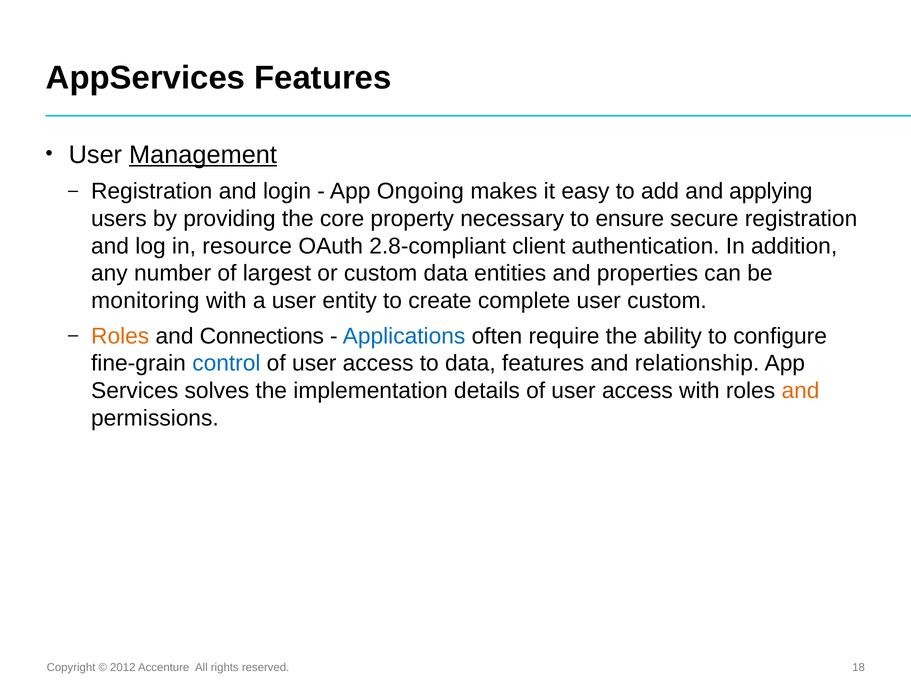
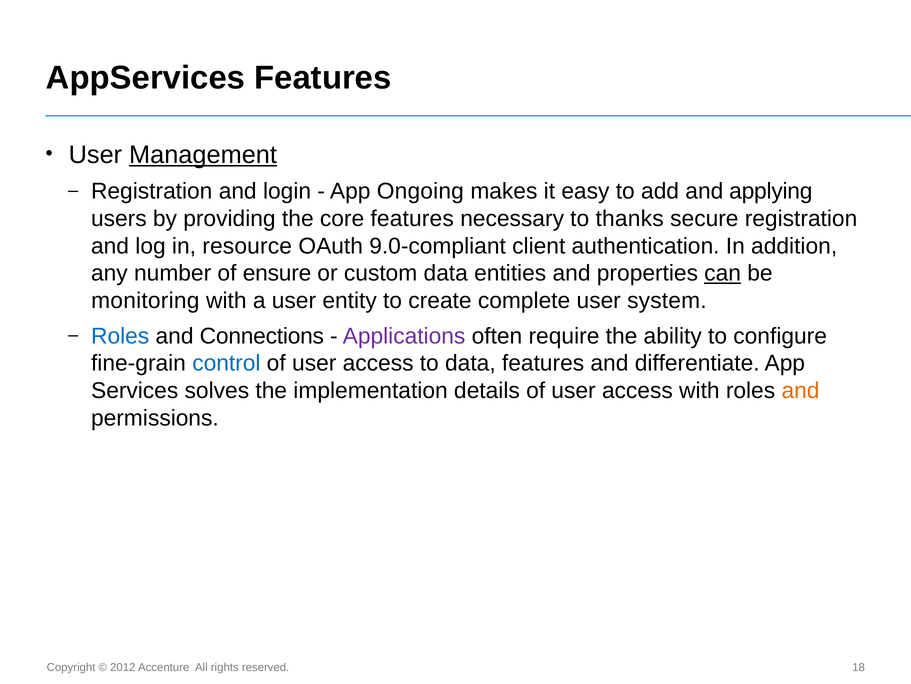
core property: property -> features (412, 218)
ensure: ensure -> thanks (630, 218)
2.8-compliant: 2.8-compliant -> 9.0-compliant (438, 246)
largest: largest -> ensure (277, 273)
can underline: none -> present (723, 273)
user custom: custom -> system (667, 300)
Roles colour: orange -> blue (120, 336)
Applications colour: blue -> purple (404, 336)
relationship: relationship -> differentiate (697, 363)
